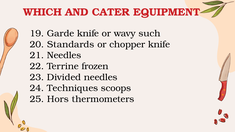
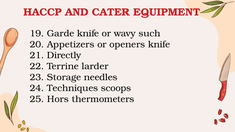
WHICH: WHICH -> HACCP (43, 12)
Standards: Standards -> Appetizers (71, 44)
chopper: chopper -> openers (127, 44)
21 Needles: Needles -> Directly (64, 55)
frozen: frozen -> larder (95, 66)
Divided: Divided -> Storage (64, 77)
